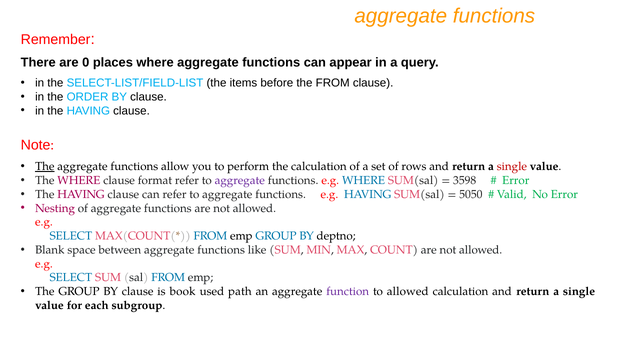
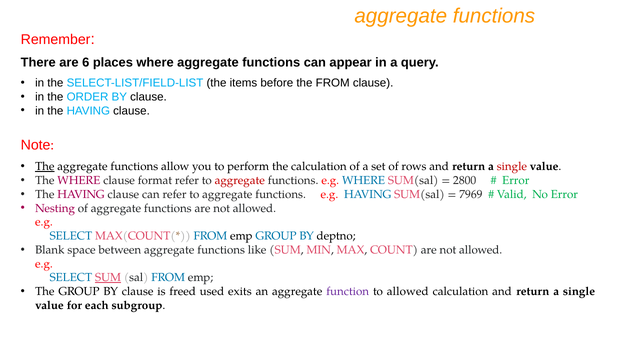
0: 0 -> 6 (86, 62)
aggregate colour: purple -> red (240, 180)
3598: 3598 -> 2800 (465, 180)
5050: 5050 -> 7969 (471, 194)
SUM underline: none -> present (108, 278)
book: book -> freed (183, 292)
path: path -> exits (240, 292)
